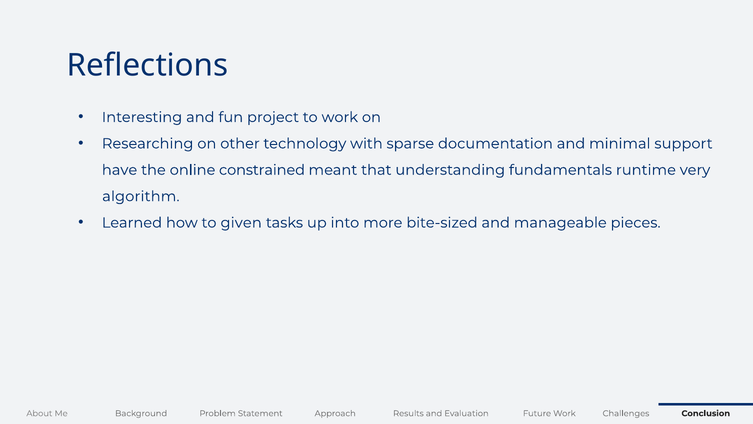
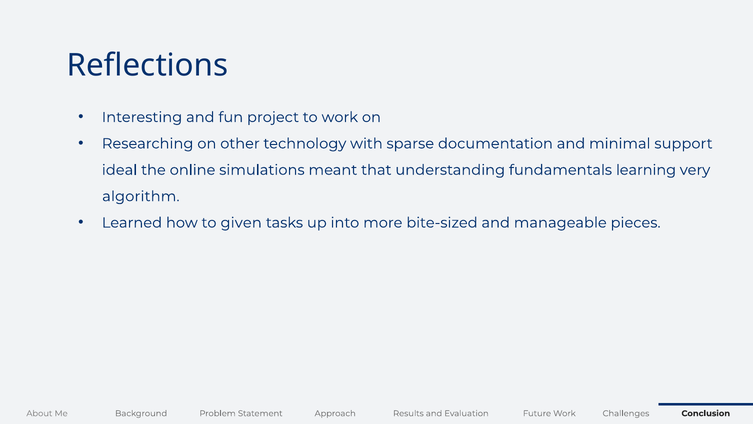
have: have -> ideal (120, 170)
constrained: constrained -> simulations (262, 170)
runtime: runtime -> learning (646, 170)
